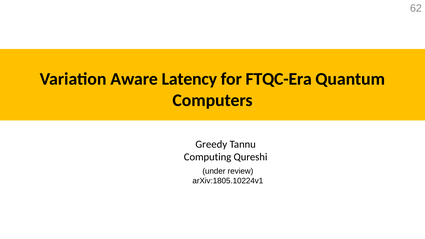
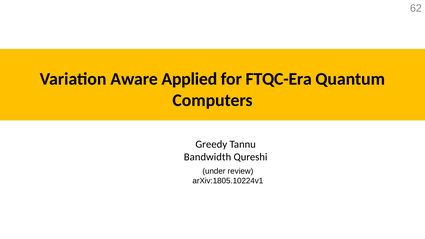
Latency: Latency -> Applied (189, 79)
Computing: Computing -> Bandwidth (208, 157)
